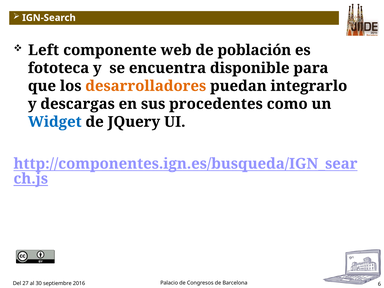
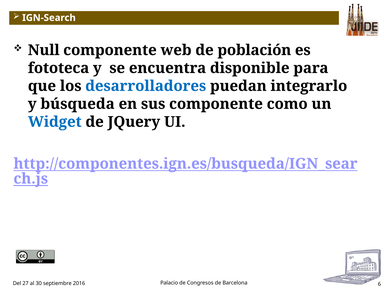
Left: Left -> Null (44, 50)
desarrolladores colour: orange -> blue (146, 86)
descargas: descargas -> búsqueda (78, 104)
sus procedentes: procedentes -> componente (216, 104)
